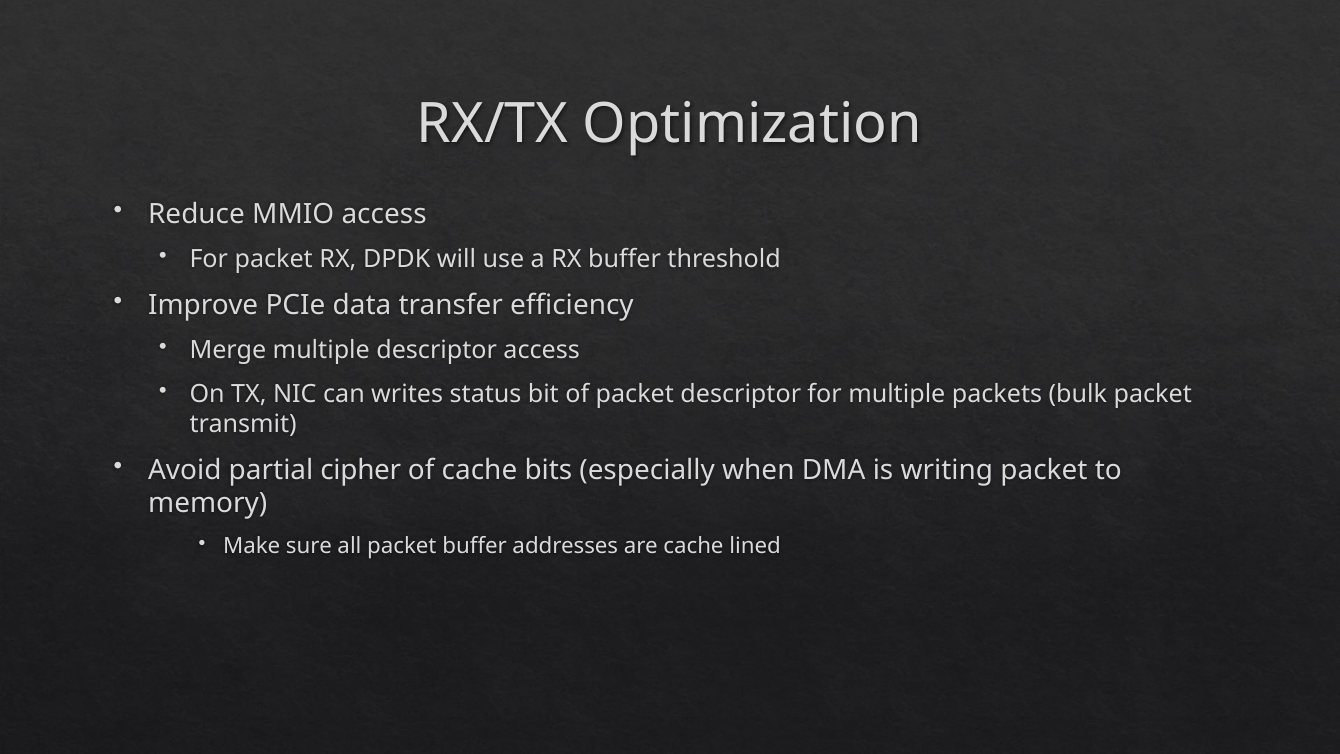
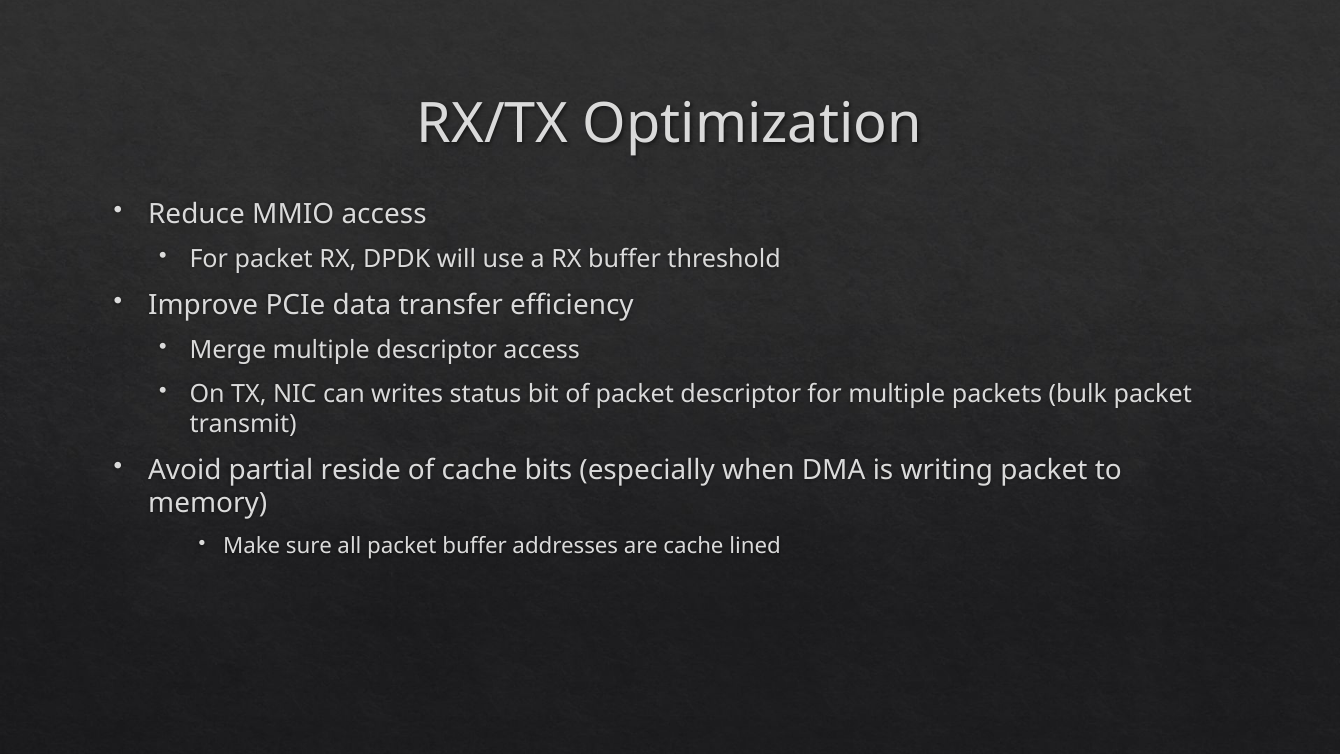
cipher: cipher -> reside (361, 470)
